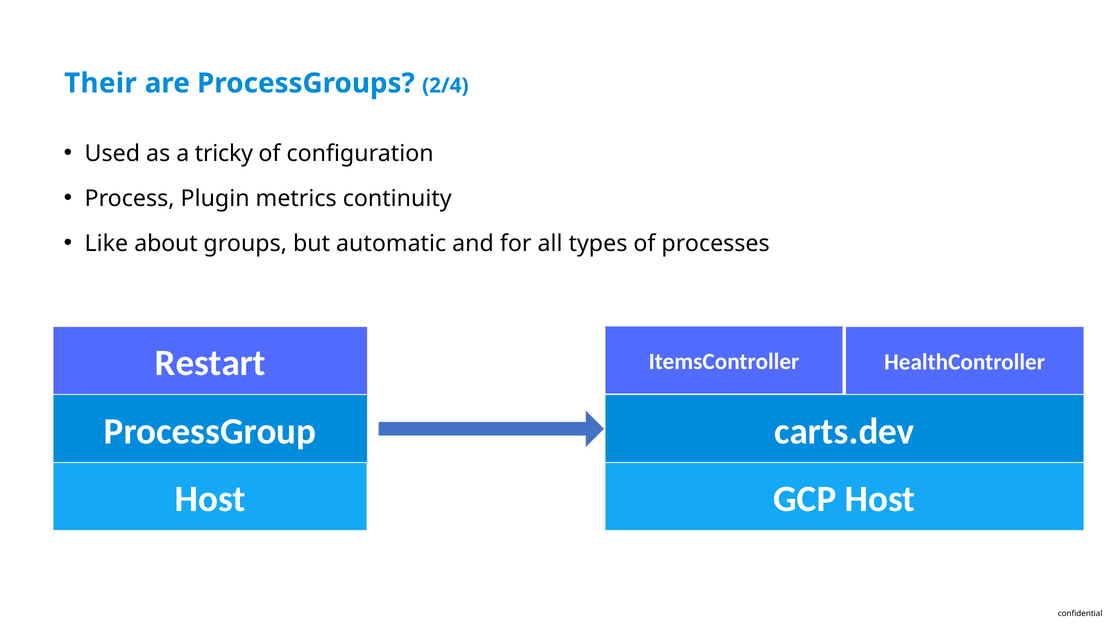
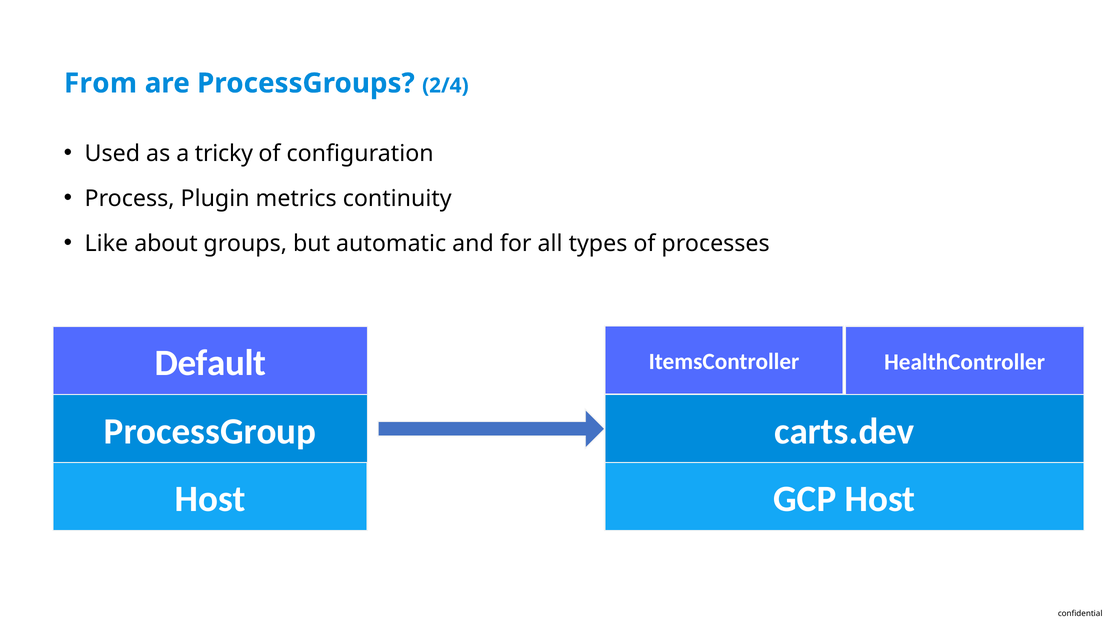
Their: Their -> From (100, 83)
Restart: Restart -> Default (210, 363)
